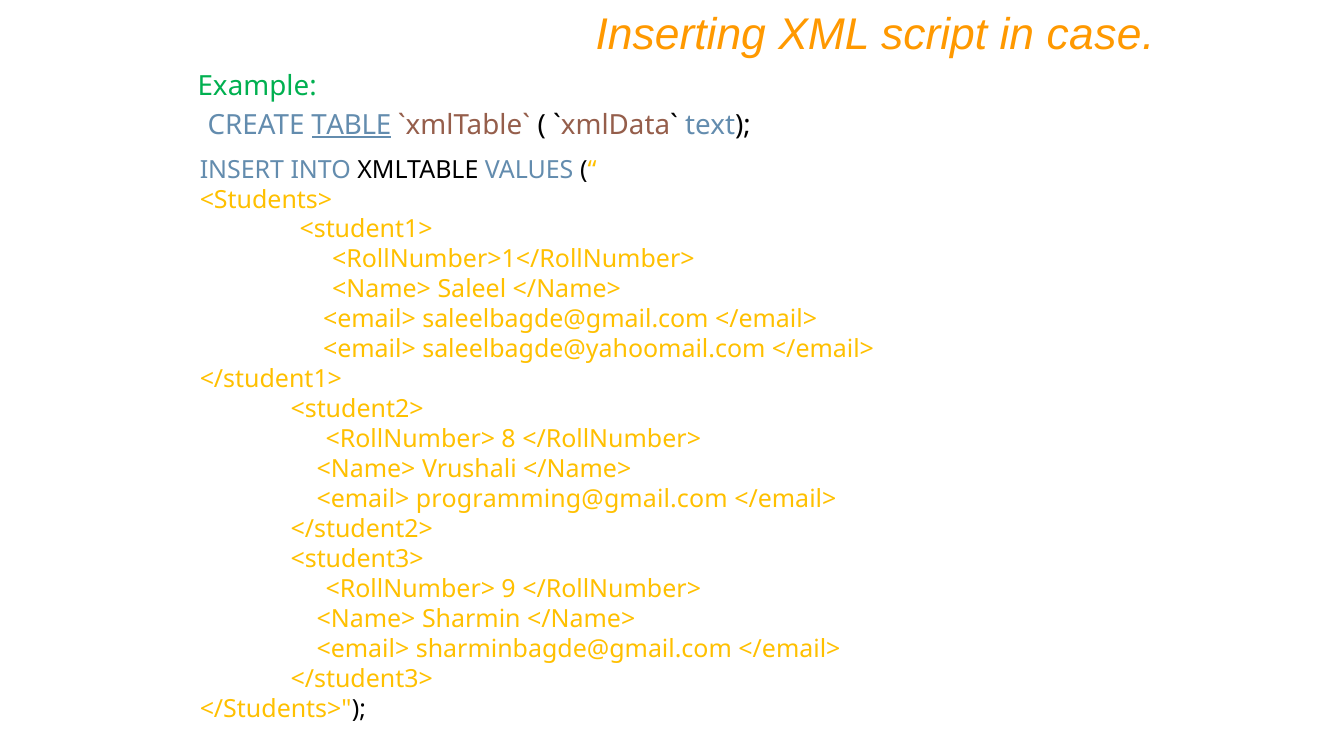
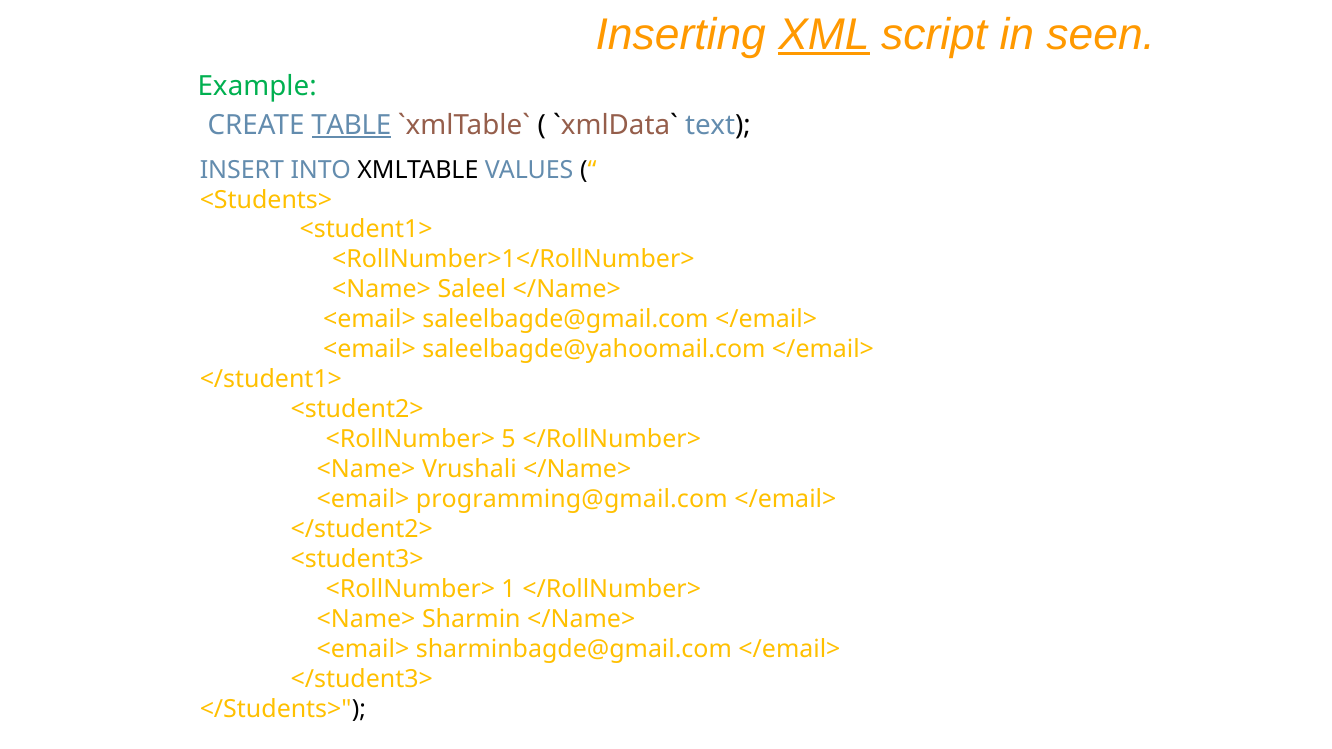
XML underline: none -> present (824, 35)
case: case -> seen (1101, 35)
8: 8 -> 5 (509, 440)
9: 9 -> 1 (509, 589)
